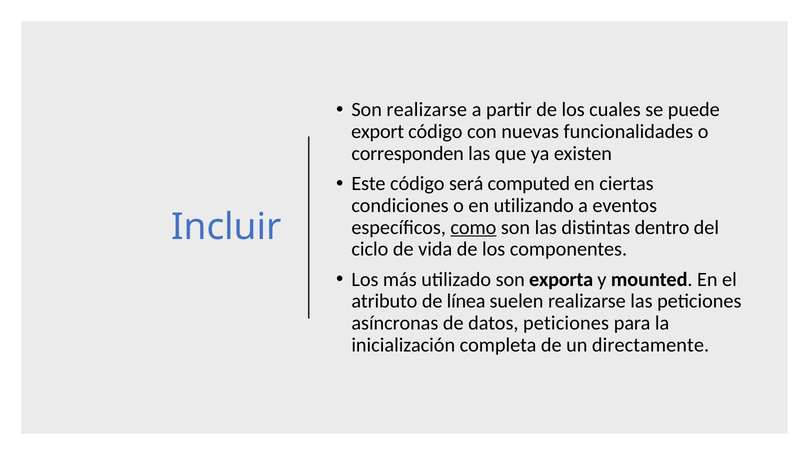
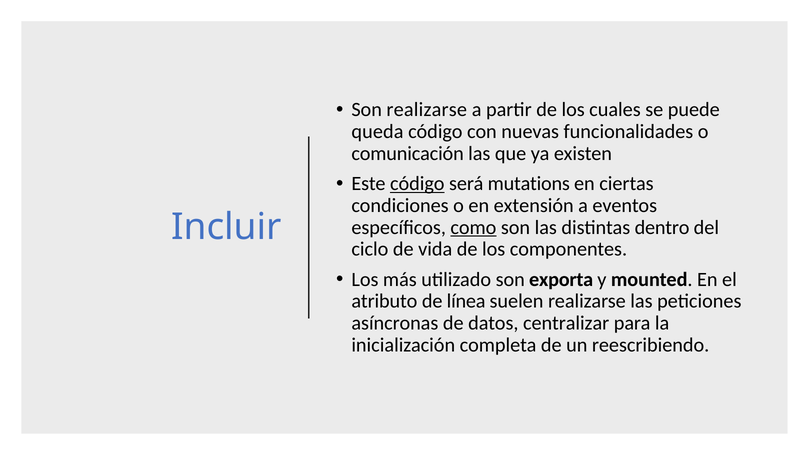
export: export -> queda (377, 132)
corresponden: corresponden -> comunicación (408, 153)
código underline: none -> present (417, 184)
computed: computed -> mutations (529, 184)
utilizando: utilizando -> extensión (534, 206)
datos peticiones: peticiones -> centralizar (566, 323)
directamente: directamente -> reescribiendo (651, 345)
